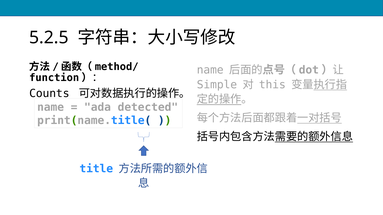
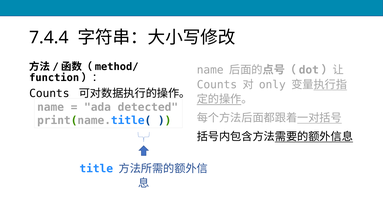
5.2.5: 5.2.5 -> 7.4.4 (49, 38)
Simple: Simple -> Counts (217, 85)
this: this -> only (272, 85)
